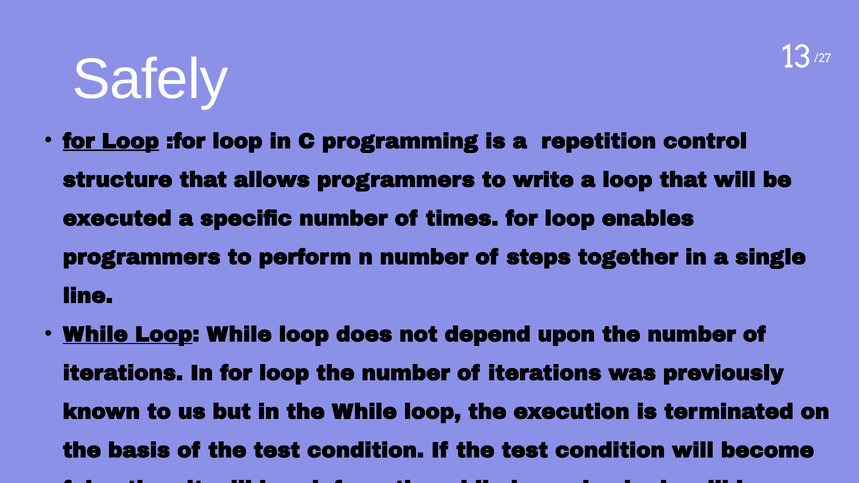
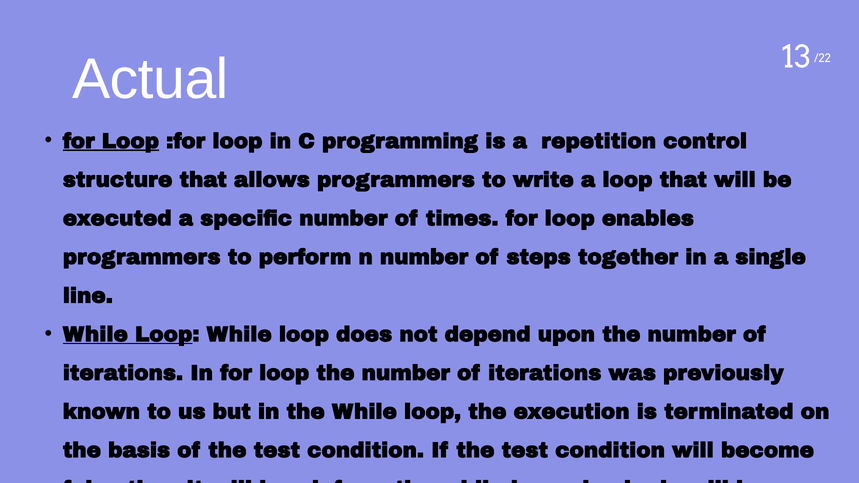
/27: /27 -> /22 (822, 59)
Safely: Safely -> Actual (150, 79)
